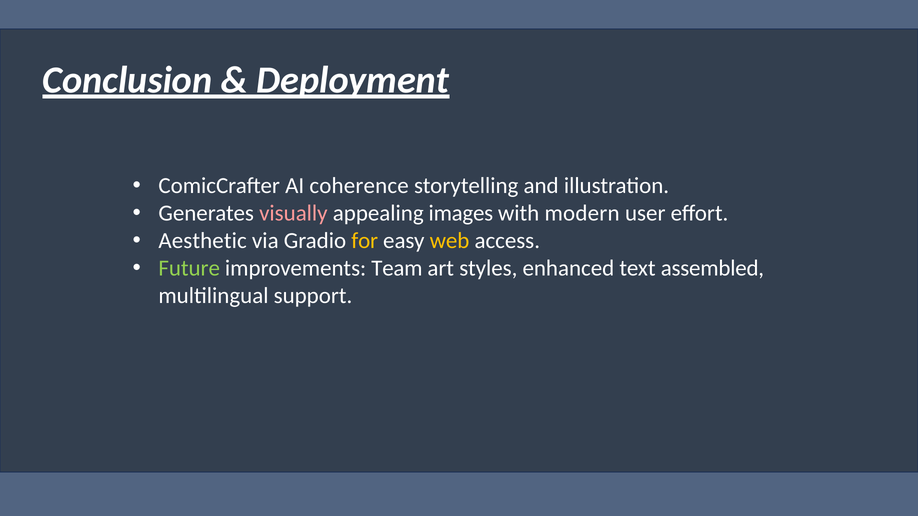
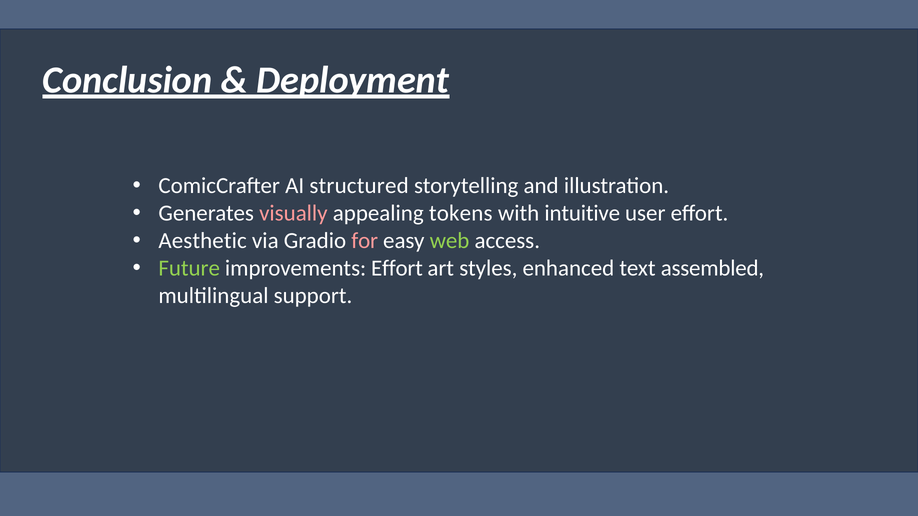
coherence: coherence -> structured (359, 186)
images: images -> tokens (461, 213)
modern: modern -> intuitive (582, 213)
for colour: yellow -> pink (365, 241)
web colour: yellow -> light green (450, 241)
improvements Team: Team -> Effort (397, 269)
